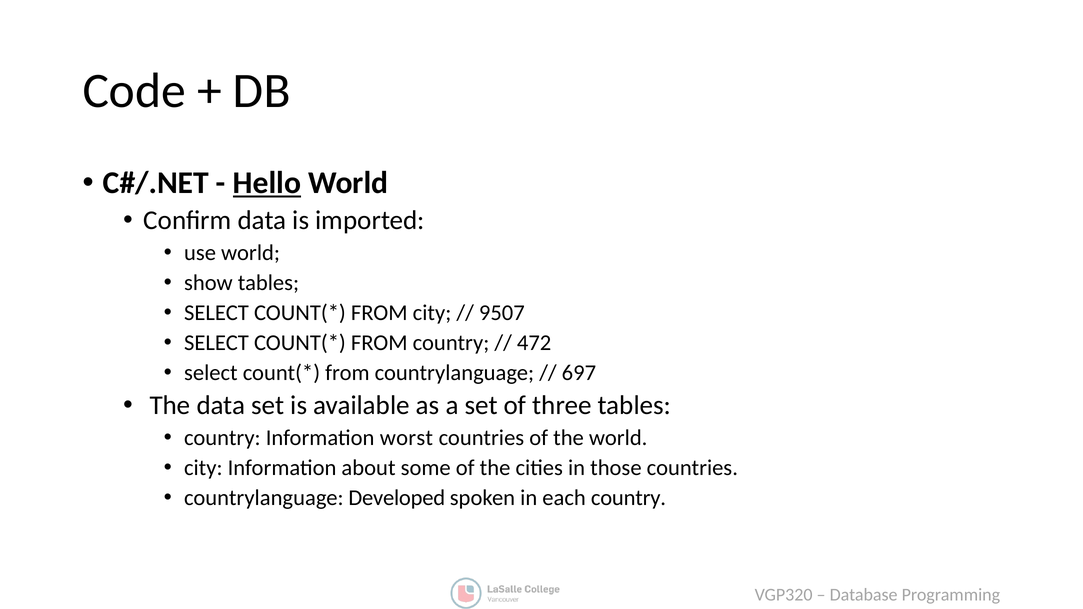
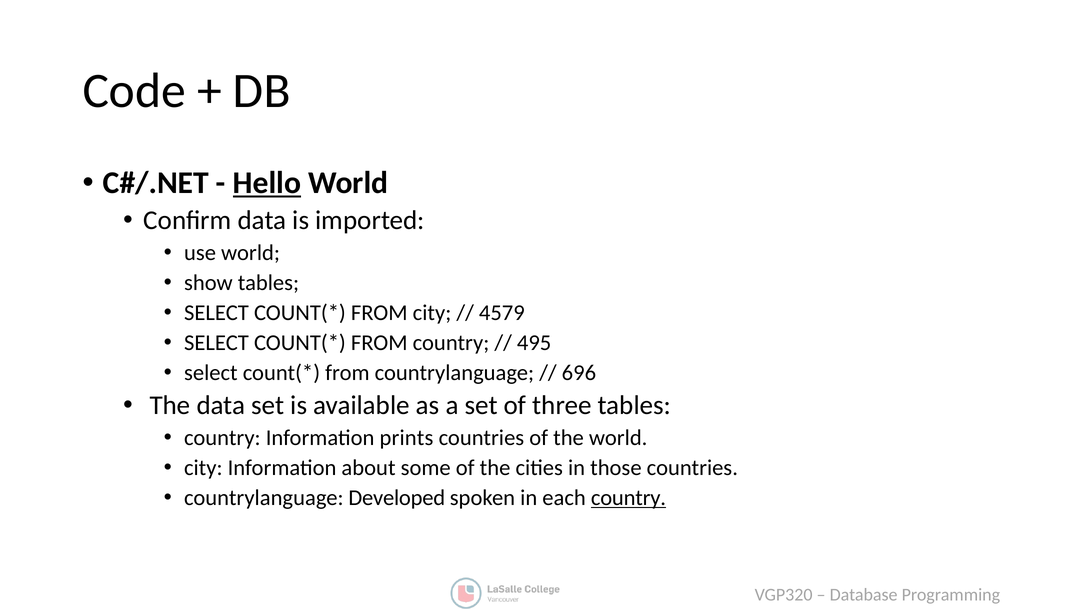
9507: 9507 -> 4579 (502, 313)
472: 472 -> 495 (534, 343)
697: 697 -> 696 (579, 373)
worst: worst -> prints (406, 438)
country underline: none -> present (628, 498)
